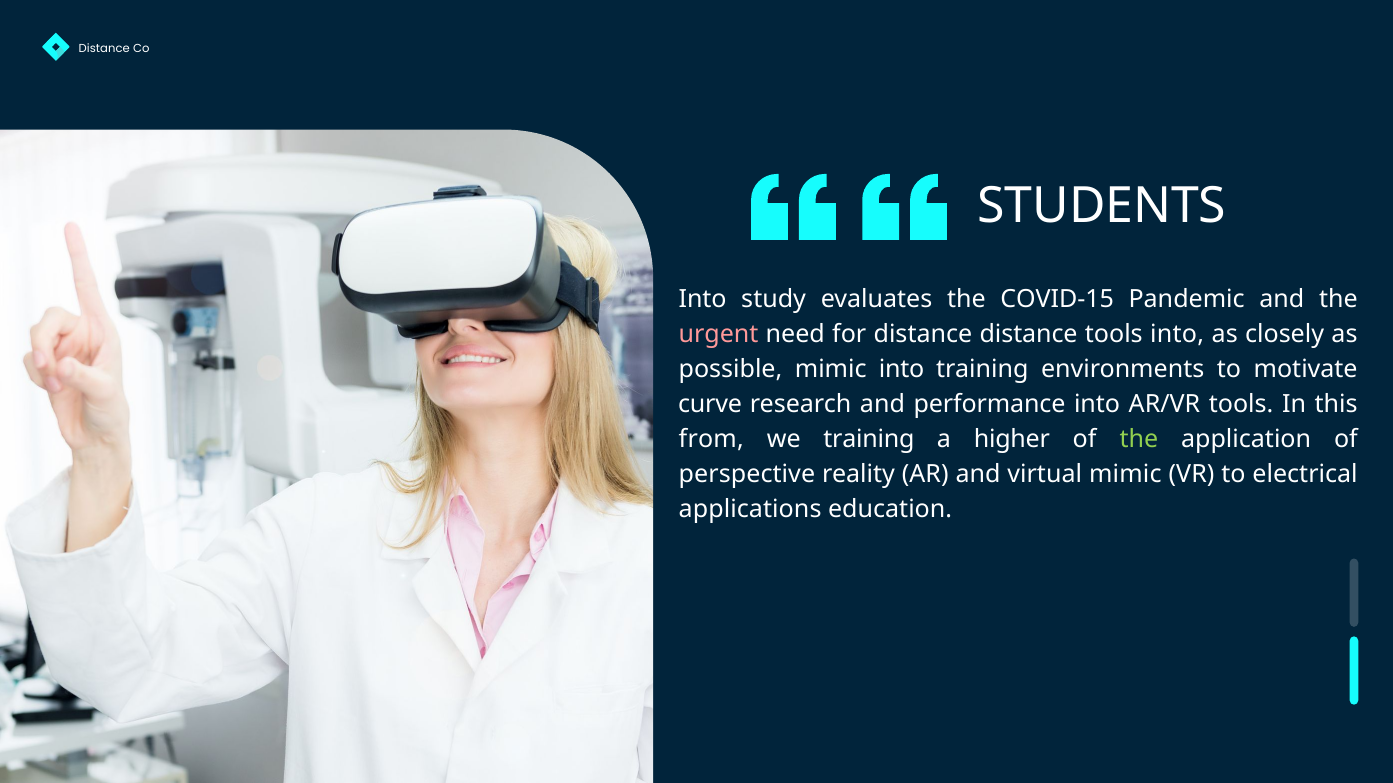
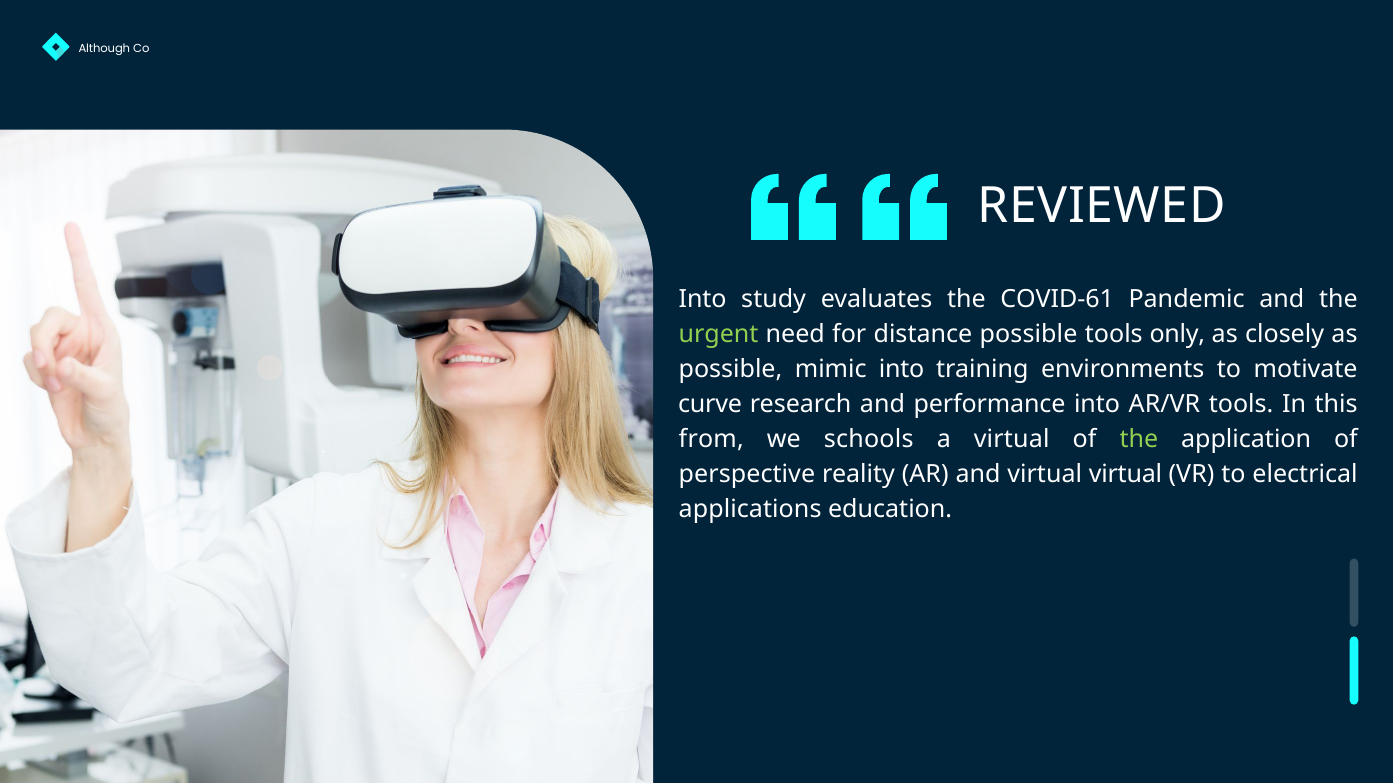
Distance: Distance -> Although (104, 49)
STUDENTS: STUDENTS -> REVIEWED (1102, 206)
COVID-15: COVID-15 -> COVID-61 (1057, 299)
urgent colour: pink -> light green (719, 334)
distance distance: distance -> possible (1029, 334)
tools into: into -> only (1177, 334)
we training: training -> schools (869, 440)
a higher: higher -> virtual (1012, 440)
virtual mimic: mimic -> virtual (1126, 475)
